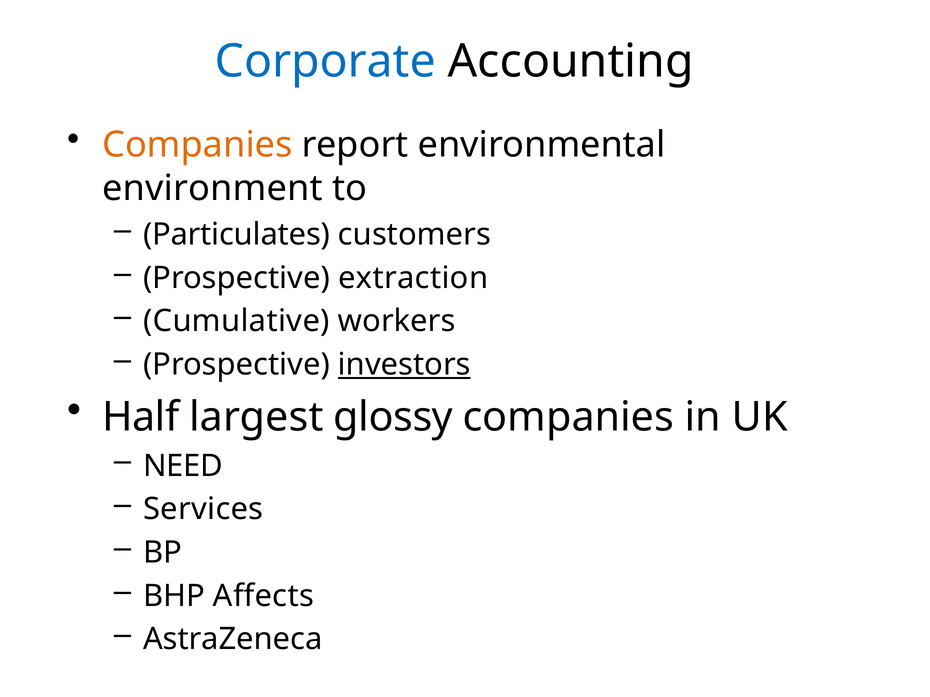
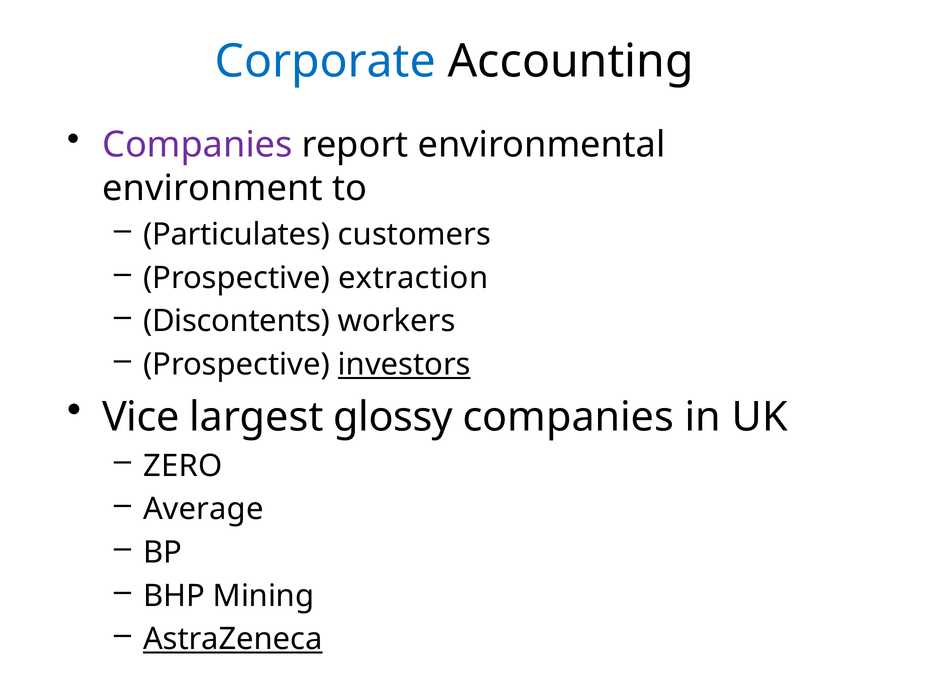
Companies colour: orange -> purple (197, 145)
Cumulative: Cumulative -> Discontents (237, 321)
Half: Half -> Vice (141, 417)
NEED: NEED -> ZERO (183, 466)
Services: Services -> Average (203, 510)
Affects: Affects -> Mining (264, 596)
AstraZeneca underline: none -> present (233, 640)
